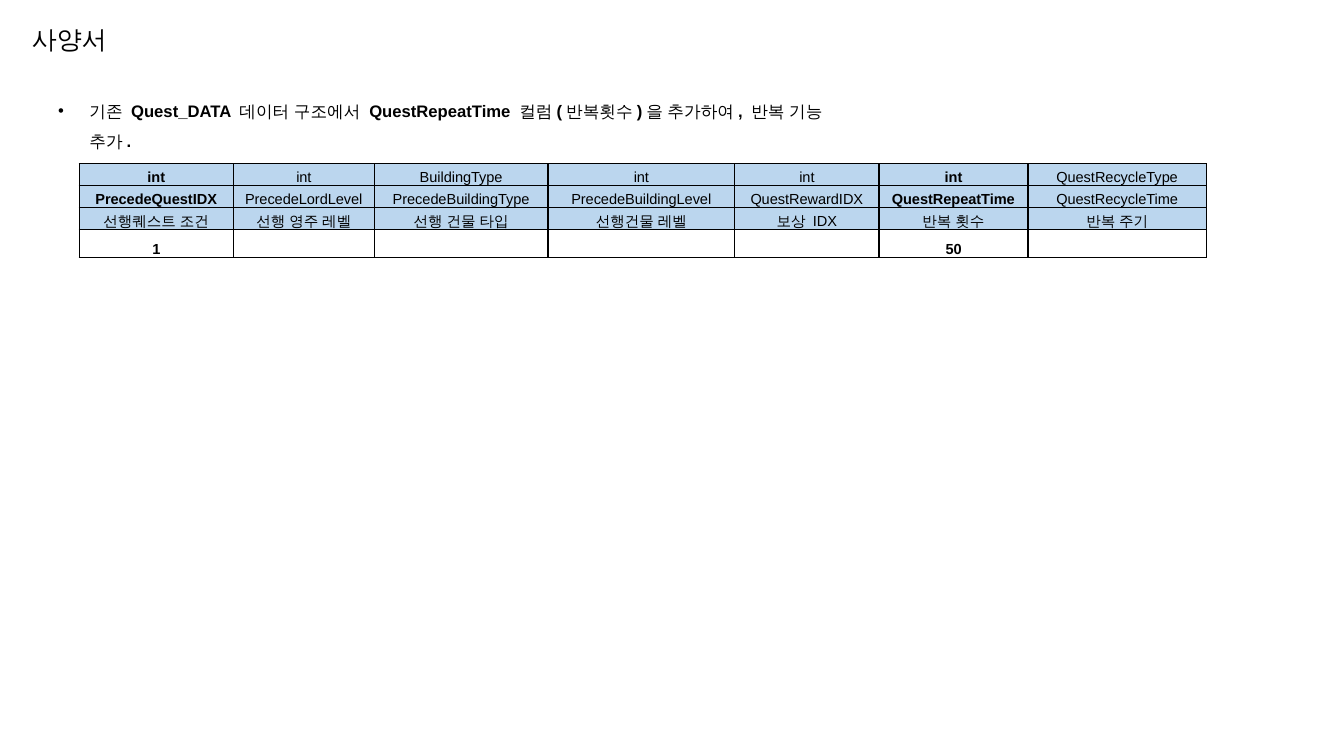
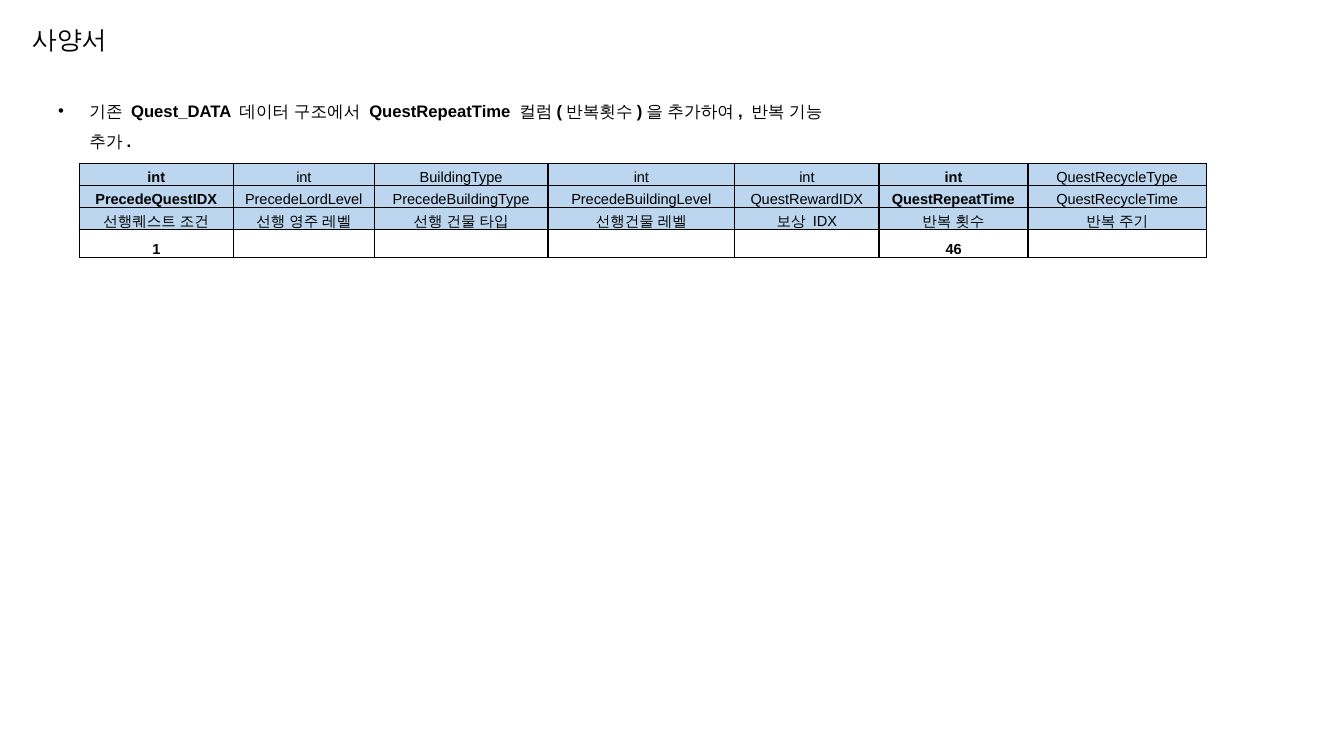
50: 50 -> 46 (954, 250)
